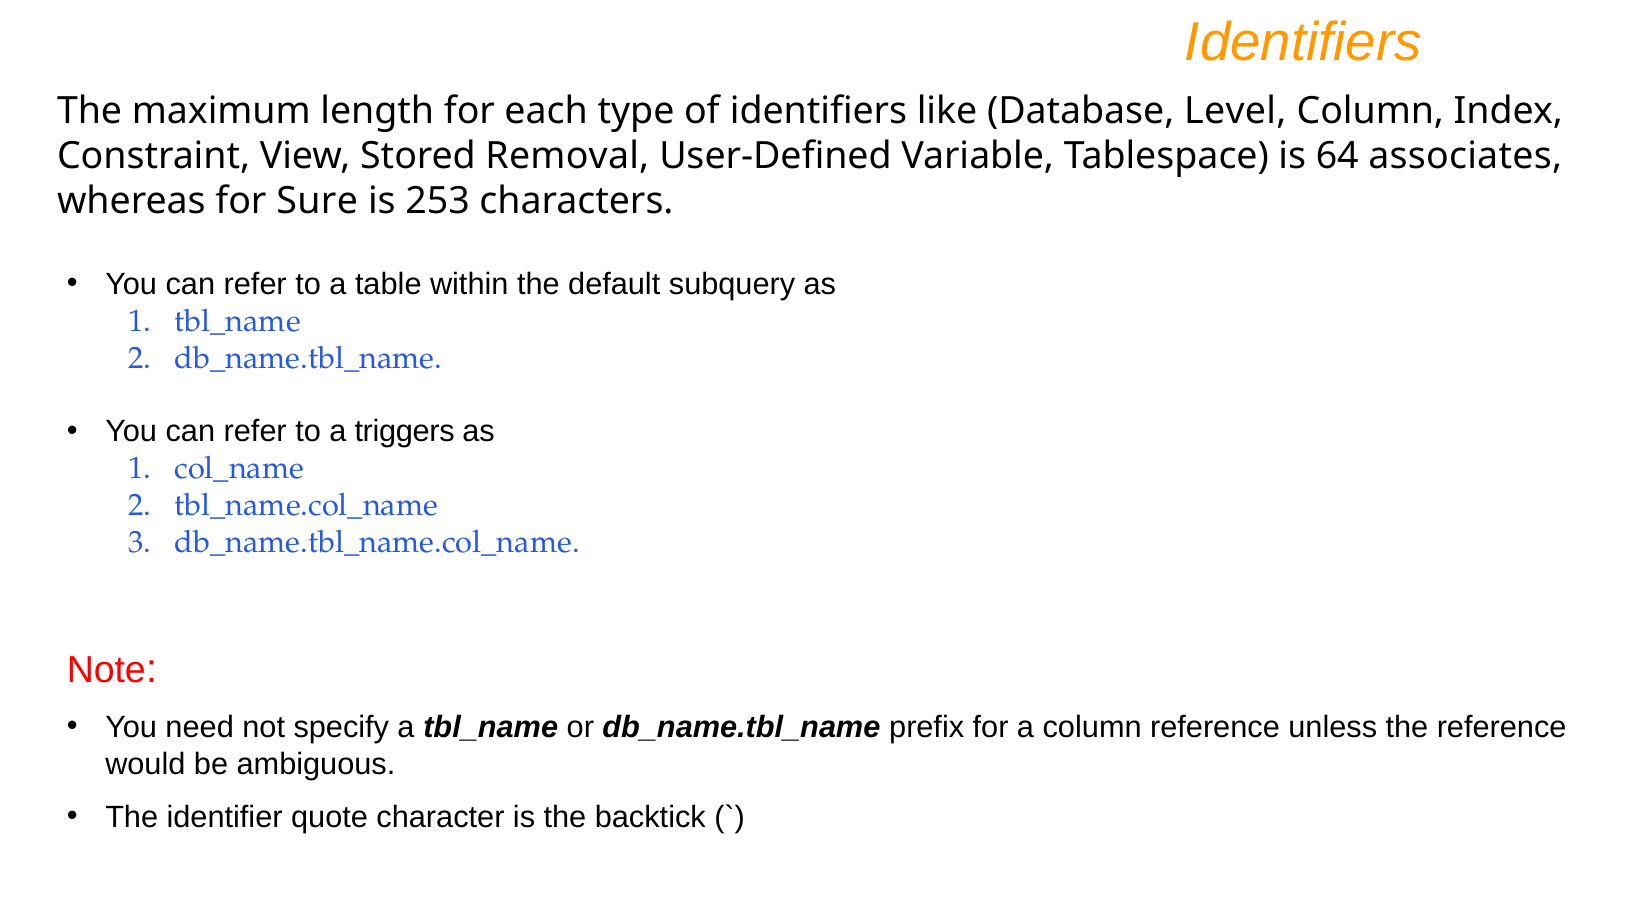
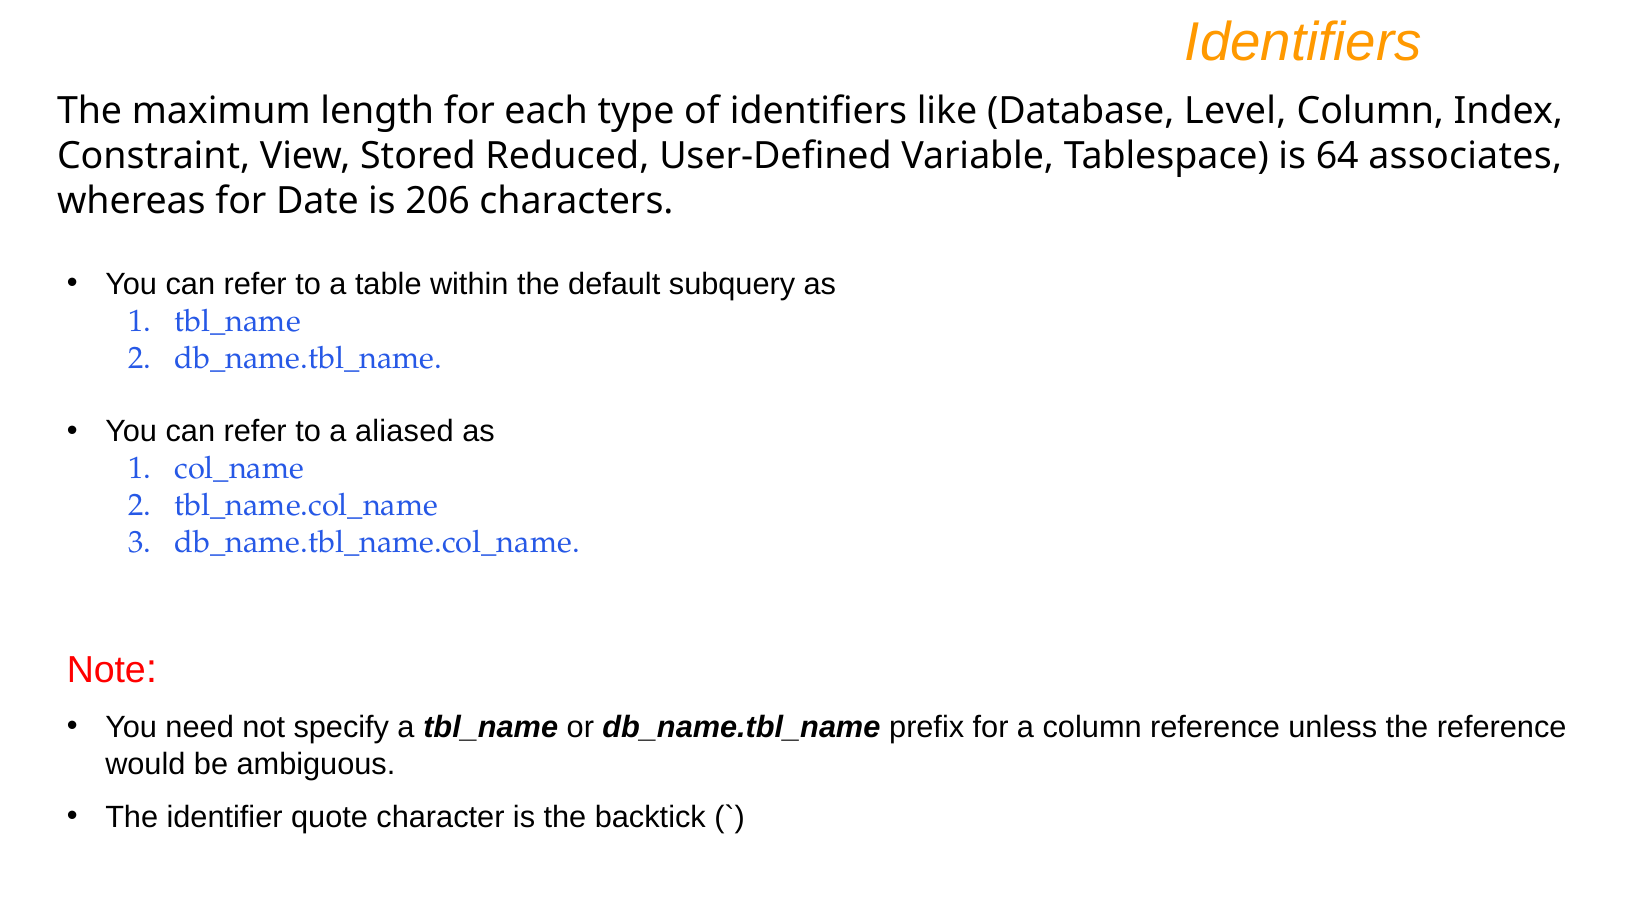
Removal: Removal -> Reduced (567, 156)
Sure: Sure -> Date (317, 201)
253: 253 -> 206 (438, 201)
triggers: triggers -> aliased (404, 432)
